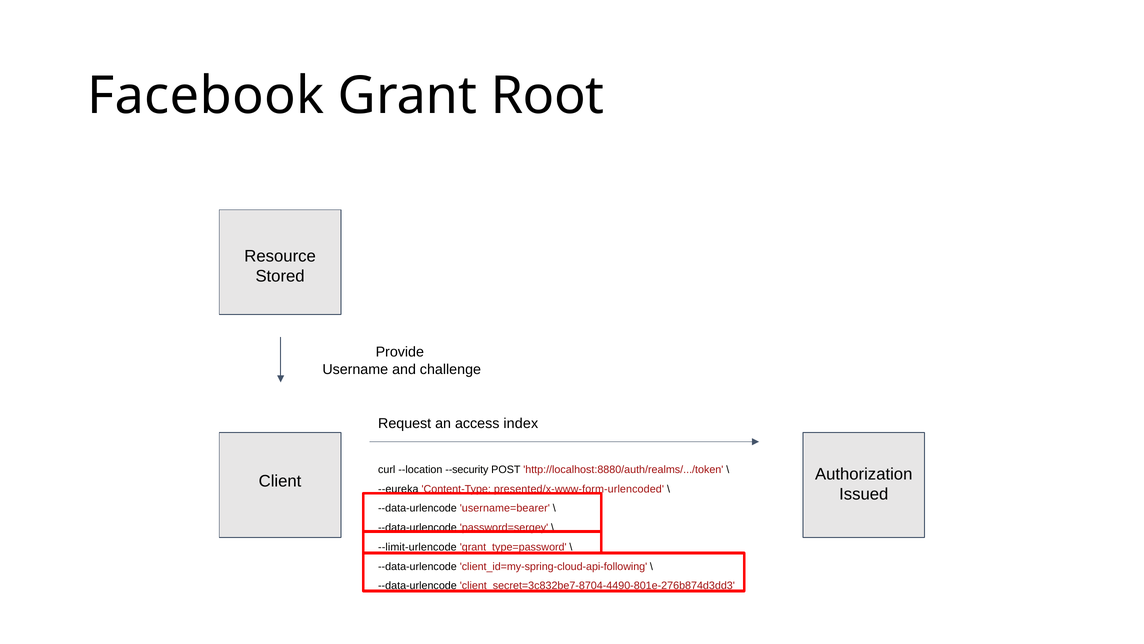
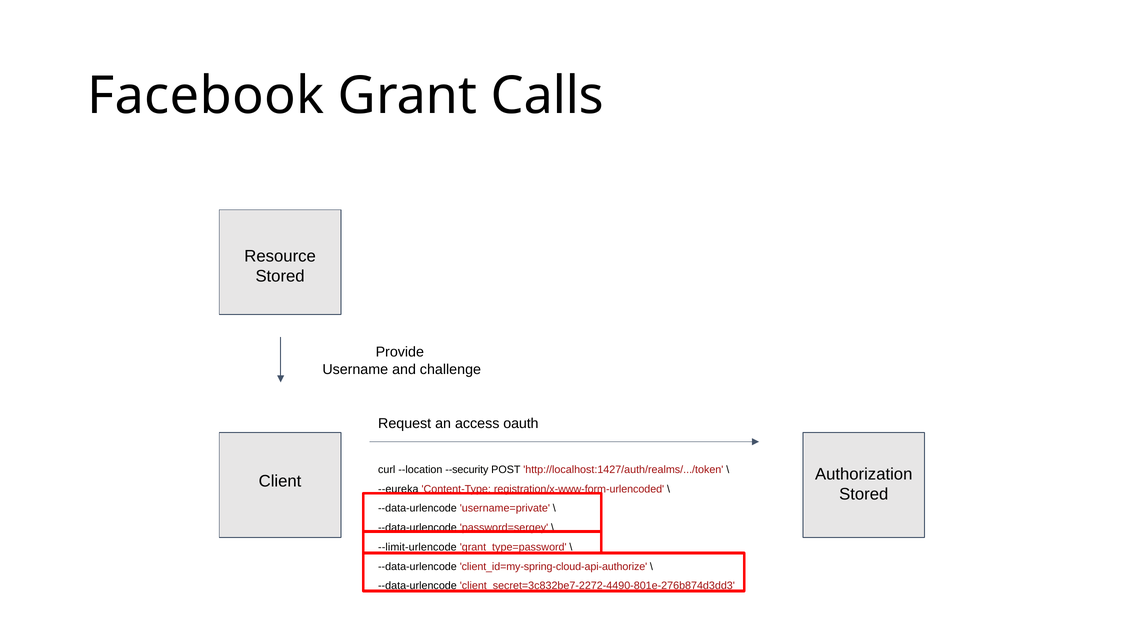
Root: Root -> Calls (547, 96)
index: index -> oauth (521, 423)
http://localhost:8880/auth/realms/.../token: http://localhost:8880/auth/realms/.../token -> http://localhost:1427/auth/realms/.../token (623, 469)
presented/x-www-form-urlencoded: presented/x-www-form-urlencoded -> registration/x-www-form-urlencoded (579, 489)
Issued: Issued -> Stored (864, 494)
username=bearer: username=bearer -> username=private (505, 508)
client_id=my-spring-cloud-api-following: client_id=my-spring-cloud-api-following -> client_id=my-spring-cloud-api-authorize (554, 566)
client_secret=3c832be7-8704-4490-801e-276b874d3dd3: client_secret=3c832be7-8704-4490-801e-276b874d3dd3 -> client_secret=3c832be7-2272-4490-801e-276b874d3dd3 (597, 585)
